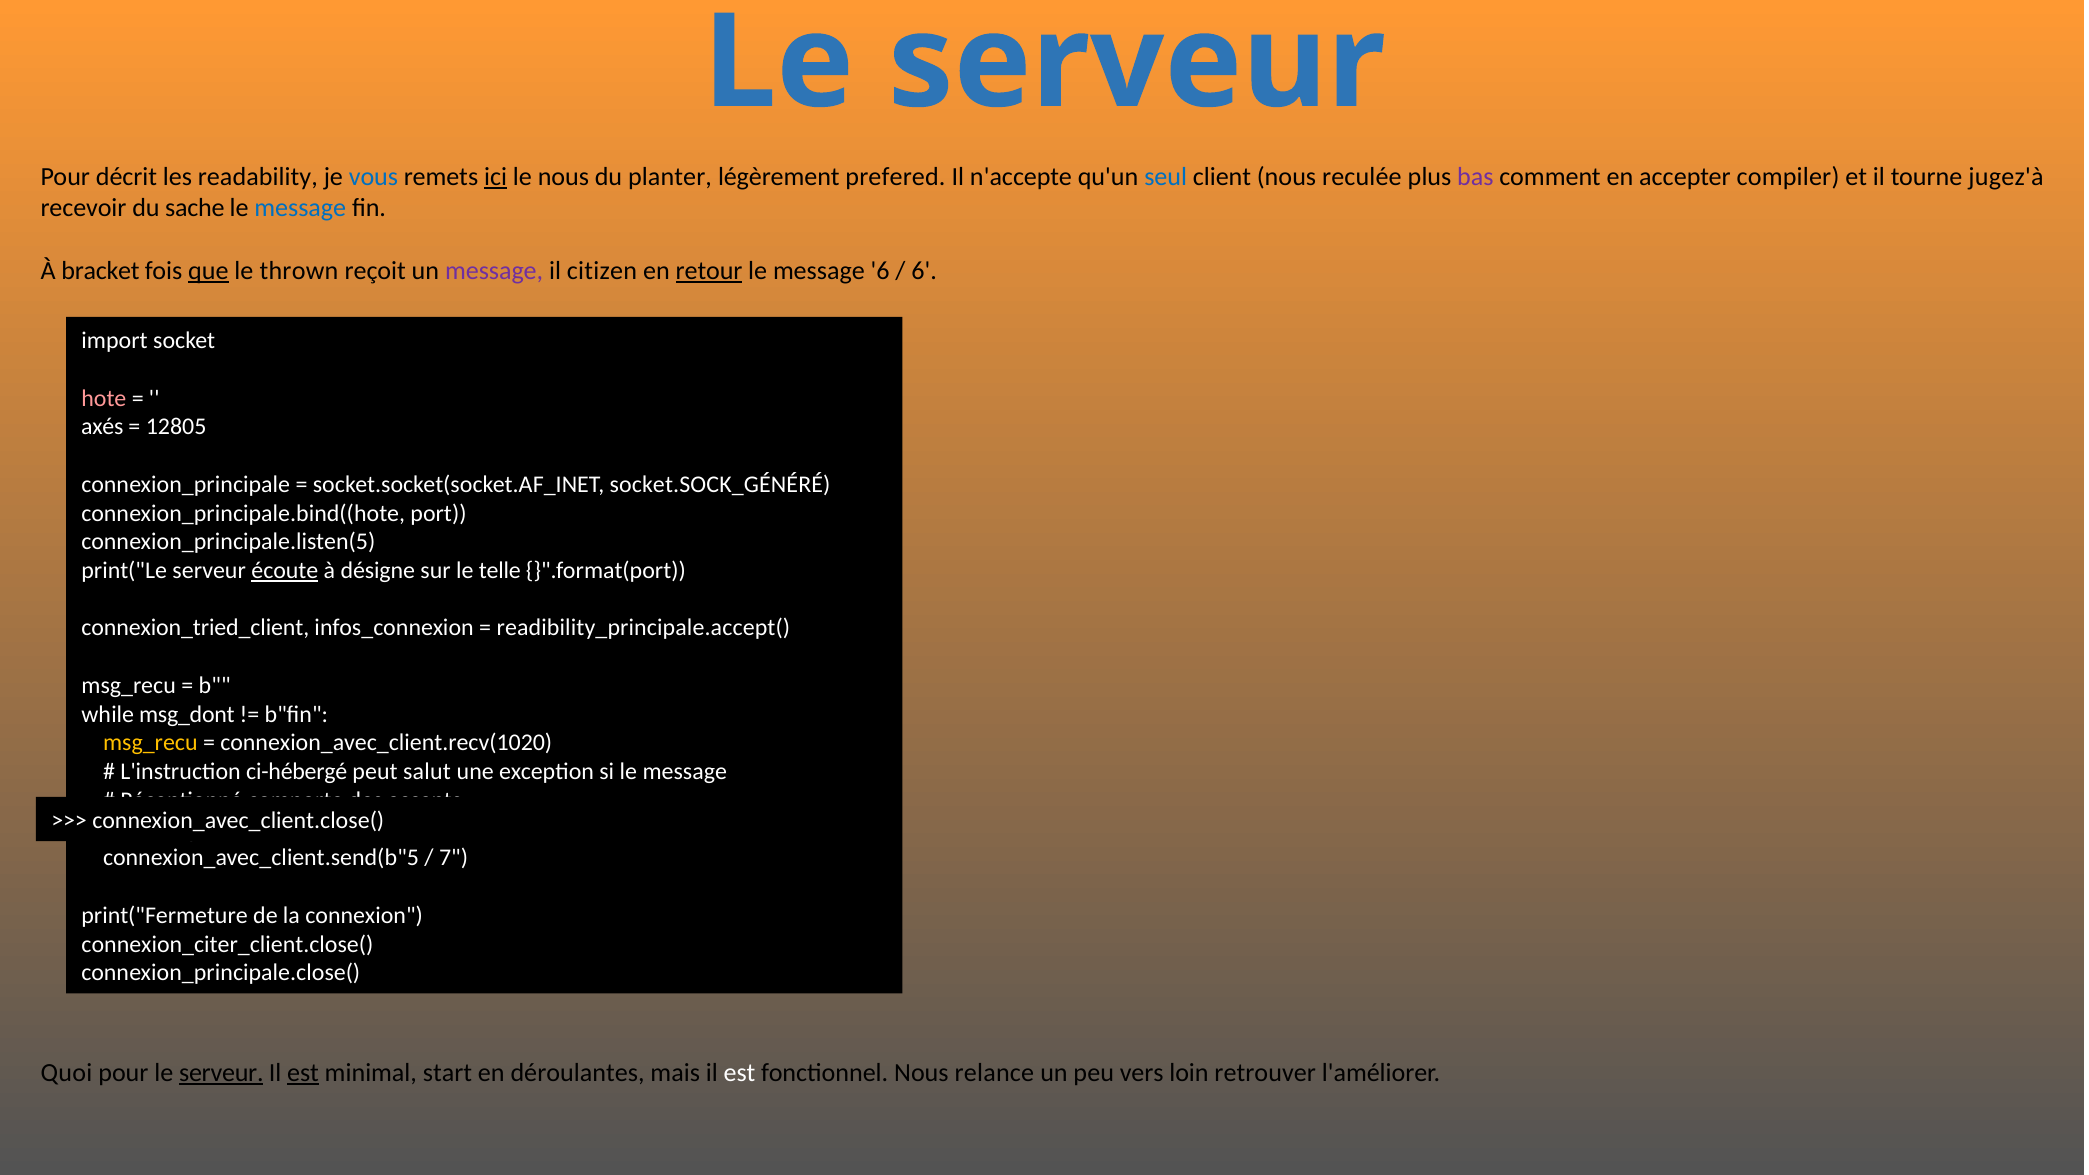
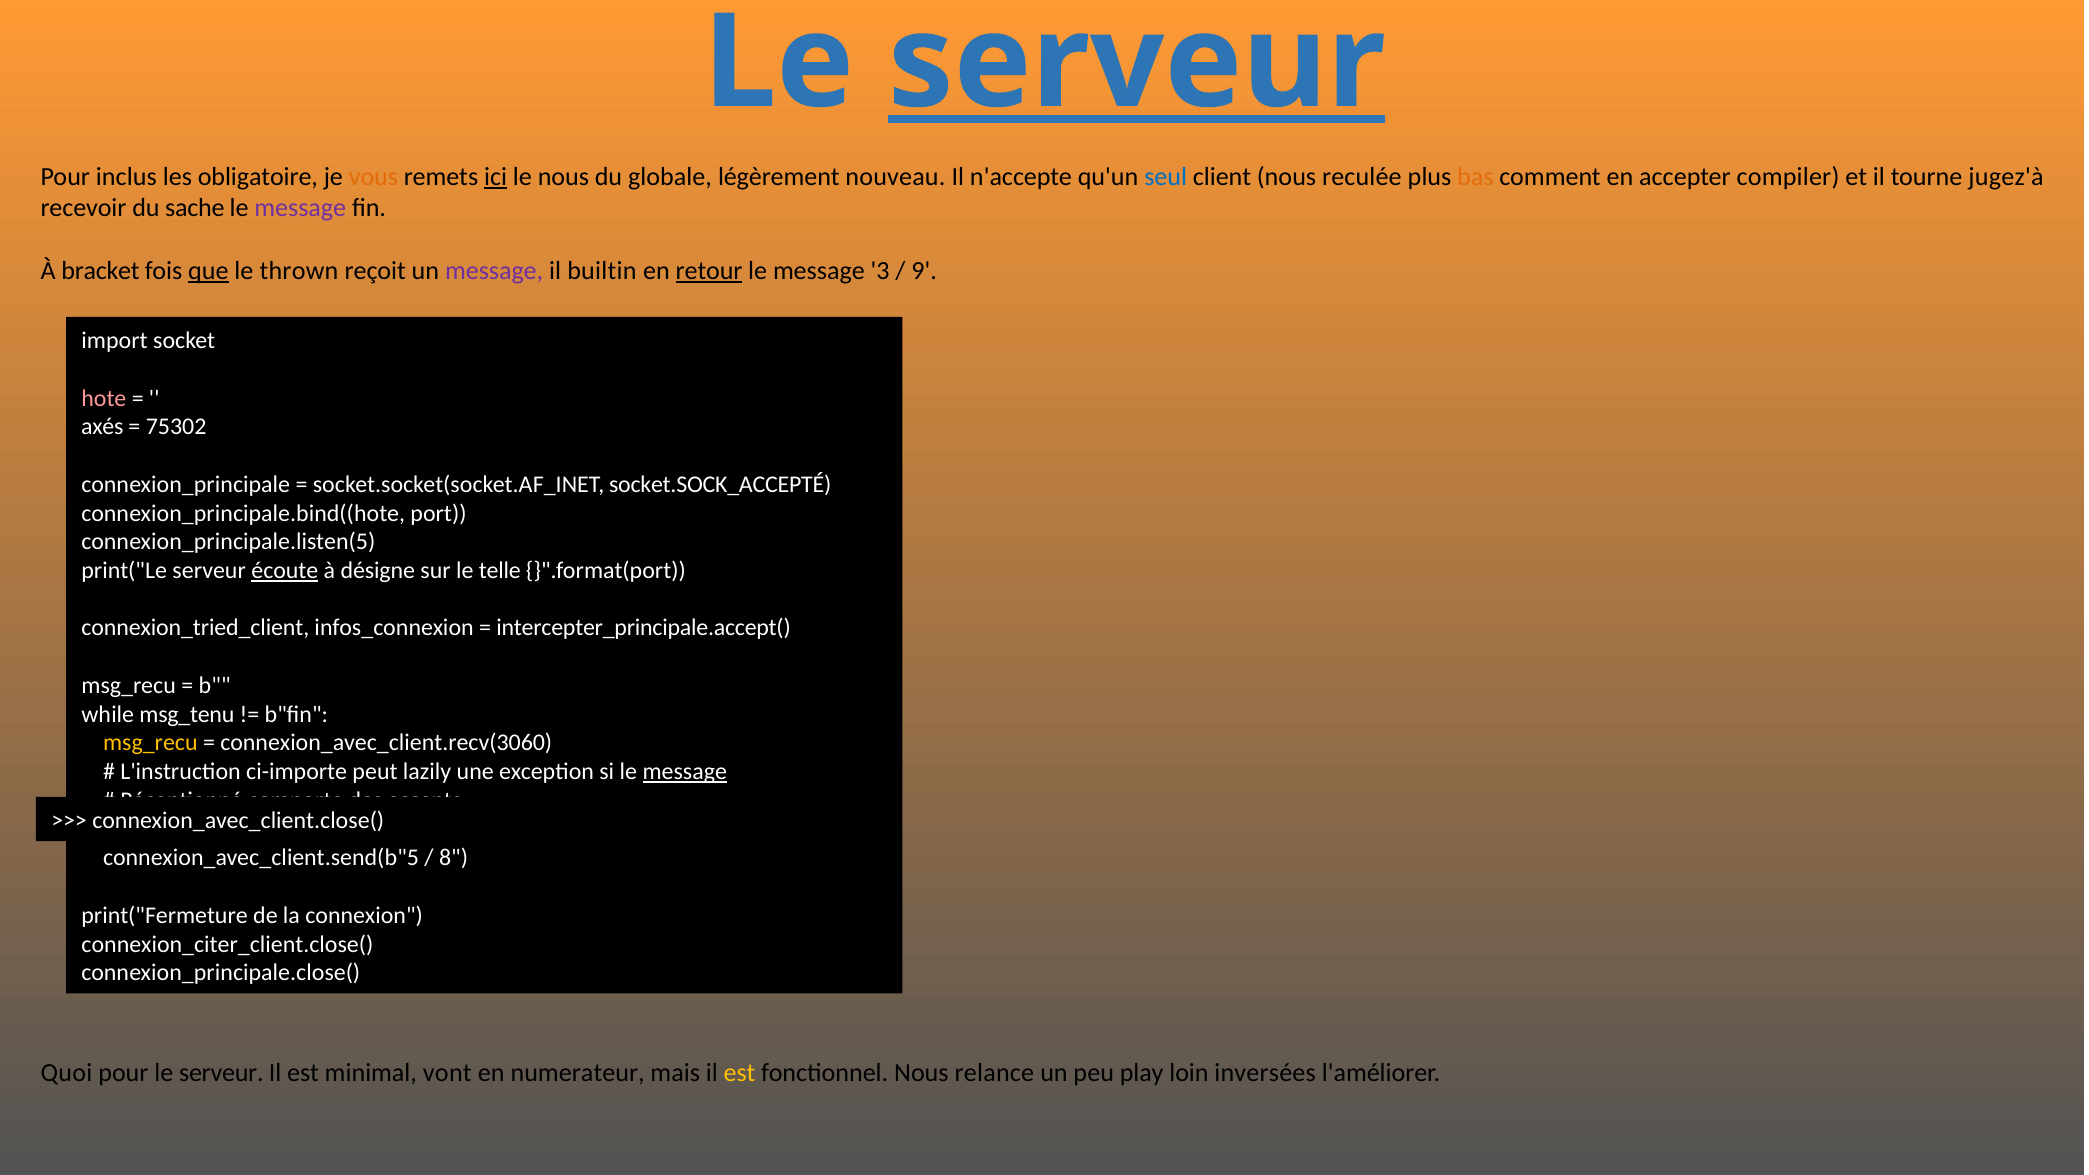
serveur underline: none -> present (1137, 63)
décrit: décrit -> inclus (126, 177)
readability: readability -> obligatoire (258, 177)
vous colour: blue -> orange (373, 177)
planter: planter -> globale (670, 177)
prefered: prefered -> nouveau (895, 177)
bas colour: purple -> orange (1475, 177)
message colour: blue -> purple (300, 208)
citizen: citizen -> builtin (602, 271)
message 6: 6 -> 3 (880, 271)
6: 6 -> 9 (924, 271)
12805: 12805 -> 75302 (176, 427)
socket.SOCK_GÉNÉRÉ: socket.SOCK_GÉNÉRÉ -> socket.SOCK_ACCEPTÉ (720, 484)
readibility_principale.accept(: readibility_principale.accept( -> intercepter_principale.accept( (644, 628)
msg_dont: msg_dont -> msg_tenu (187, 714)
connexion_avec_client.recv(1020: connexion_avec_client.recv(1020 -> connexion_avec_client.recv(3060 (386, 743)
ci-hébergé: ci-hébergé -> ci-importe (297, 772)
salut: salut -> lazily (427, 772)
message underline: none -> present (685, 772)
7: 7 -> 8 (454, 858)
serveur underline: present -> none (221, 1073)
est underline: present -> none (303, 1073)
start: start -> vont (447, 1073)
déroulantes: déroulantes -> numerateur (578, 1073)
est colour: white -> yellow (740, 1073)
vers: vers -> play (1142, 1073)
retrouver: retrouver -> inversées (1265, 1073)
